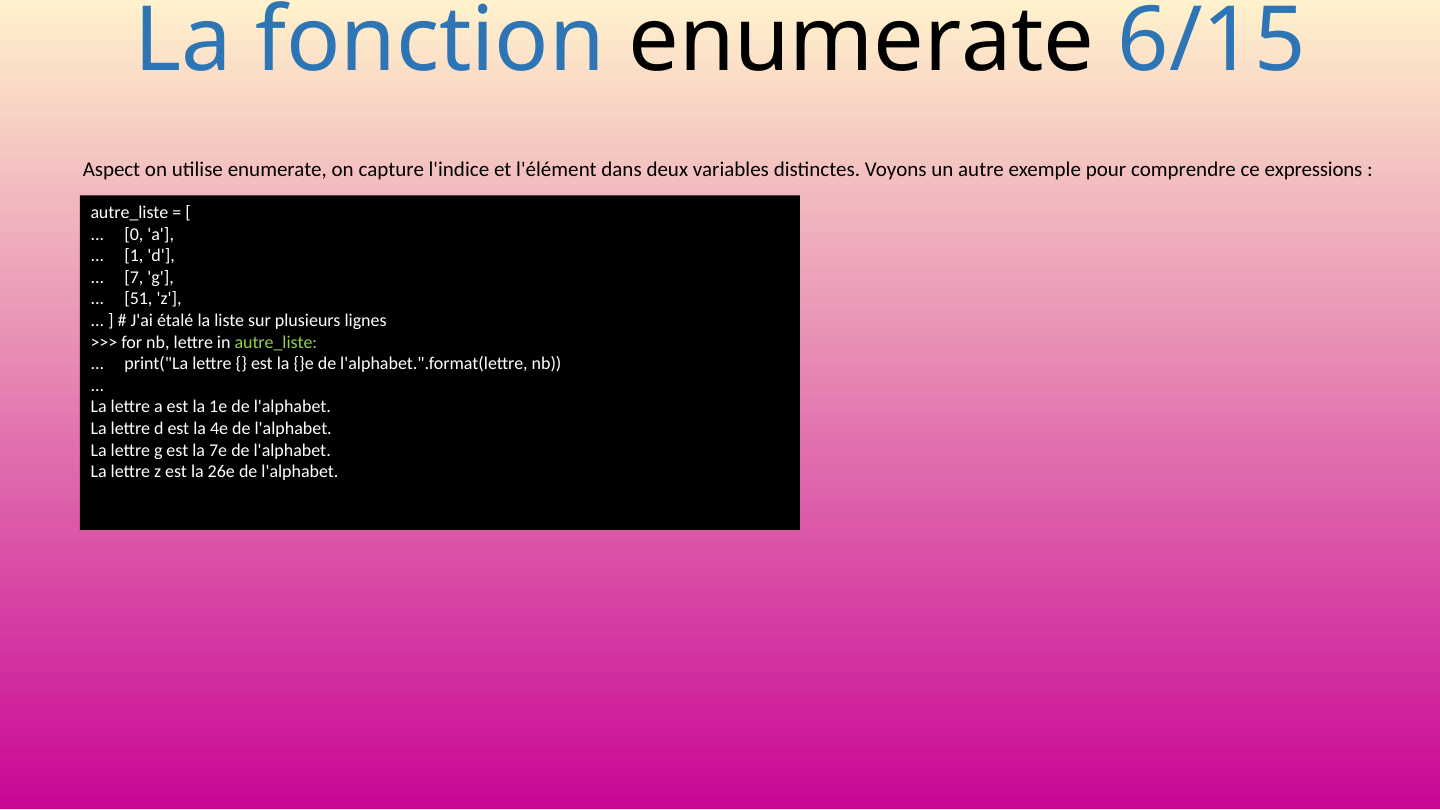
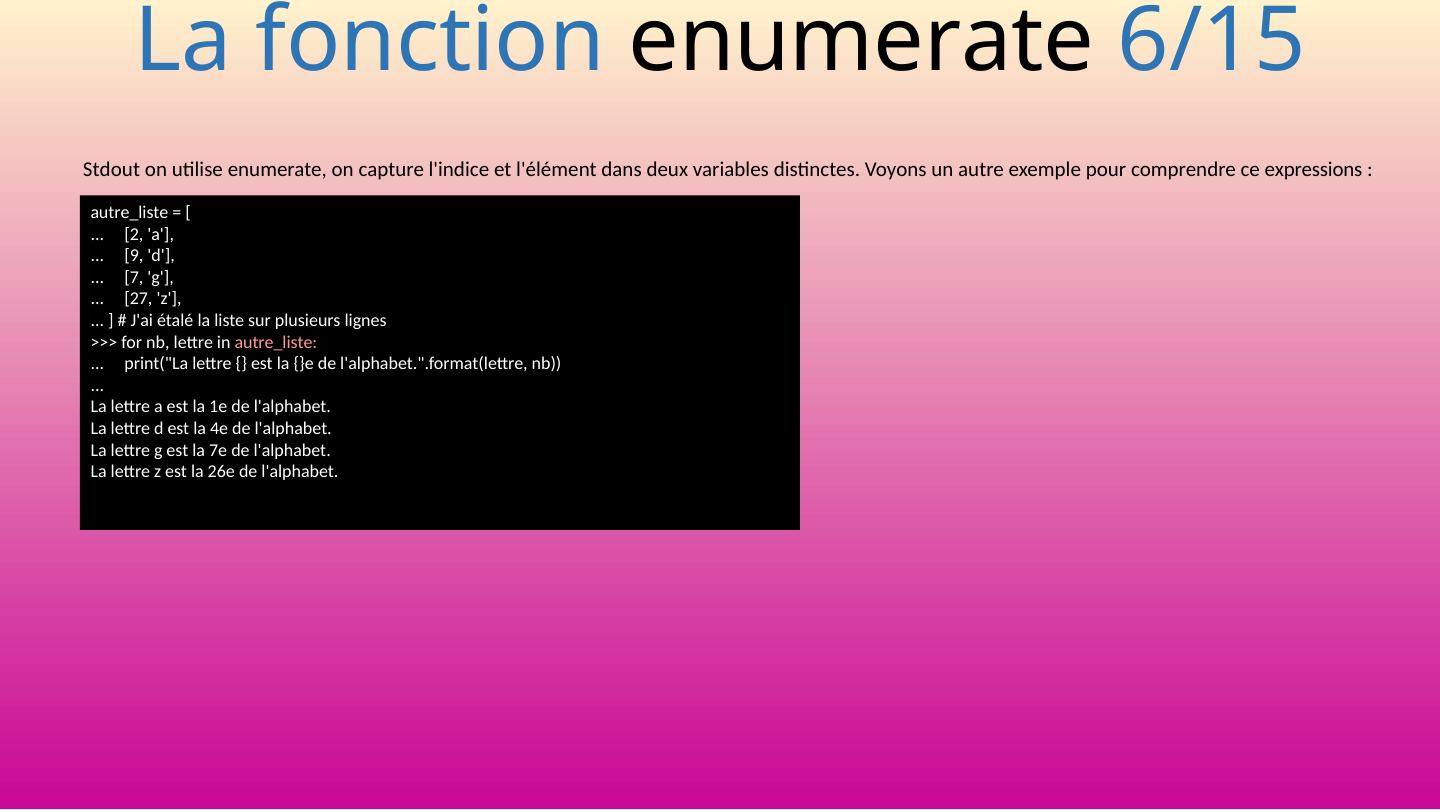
Aspect: Aspect -> Stdout (111, 170)
0: 0 -> 2 (134, 234)
1: 1 -> 9 (134, 256)
51: 51 -> 27 (138, 299)
autre_liste colour: light green -> pink (276, 342)
